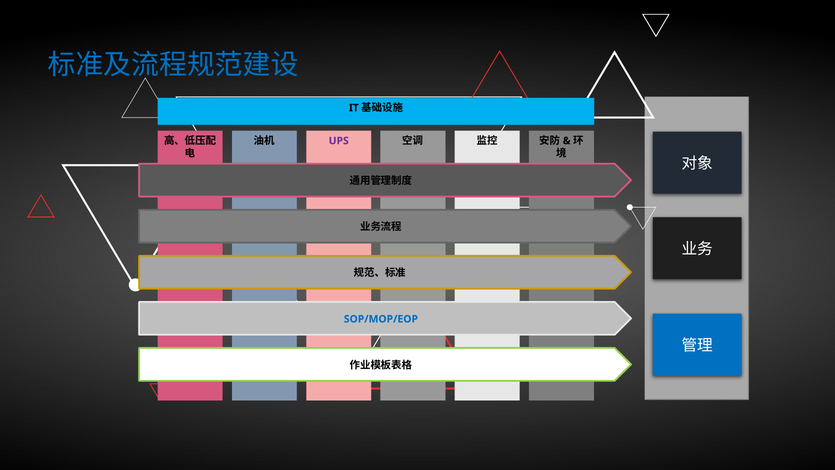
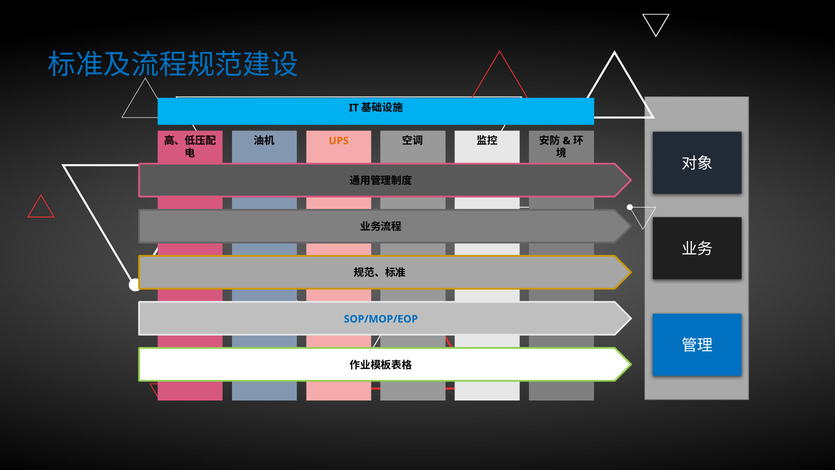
UPS colour: purple -> orange (339, 141)
